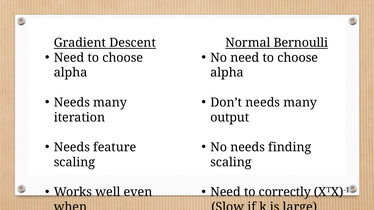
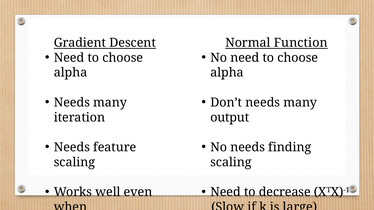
Bernoulli: Bernoulli -> Function (301, 43)
correctly: correctly -> decrease (285, 192)
